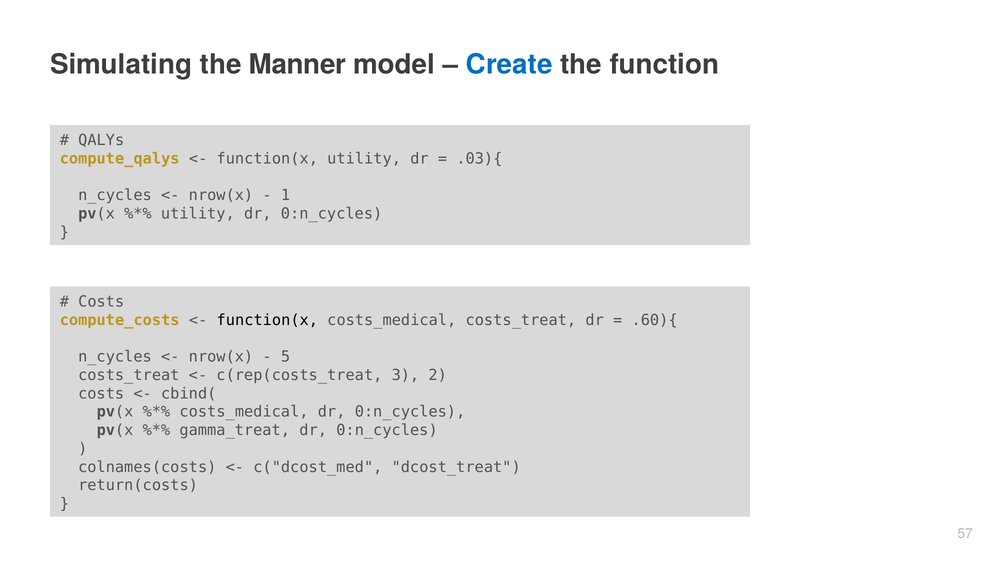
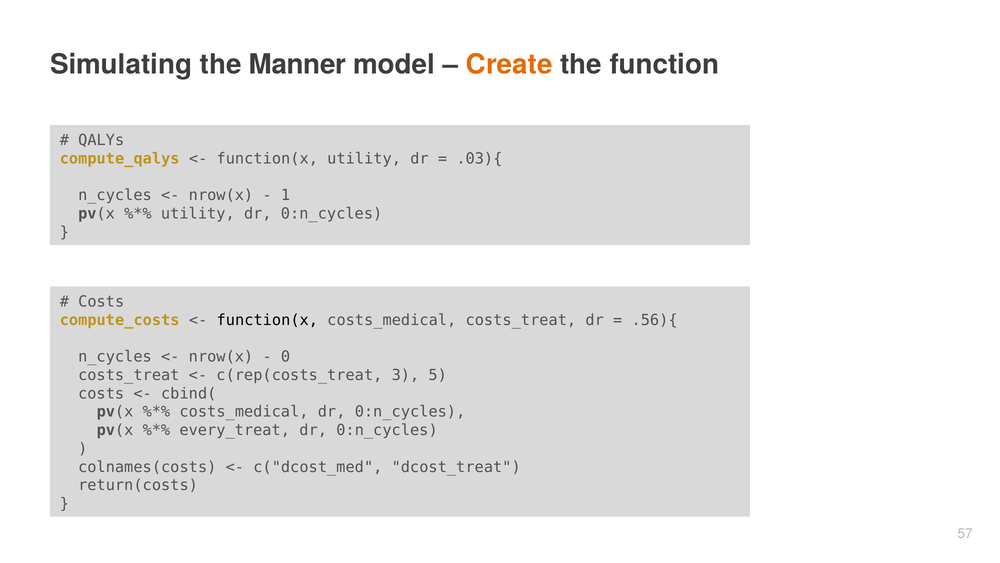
Create colour: blue -> orange (509, 64)
.60){: .60){ -> .56){ (655, 320)
5: 5 -> 0 (286, 356)
2: 2 -> 5 (438, 375)
gamma_treat: gamma_treat -> every_treat (235, 430)
